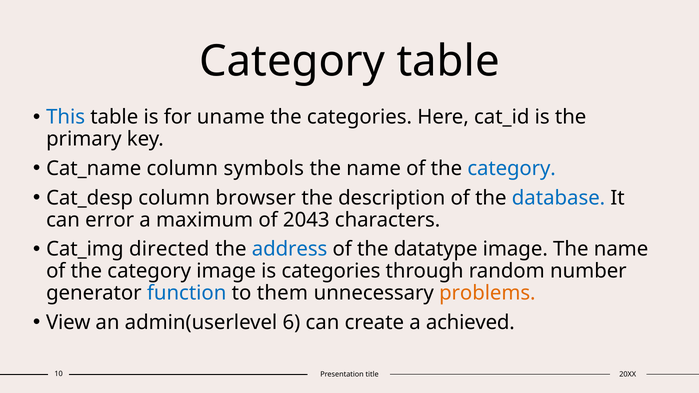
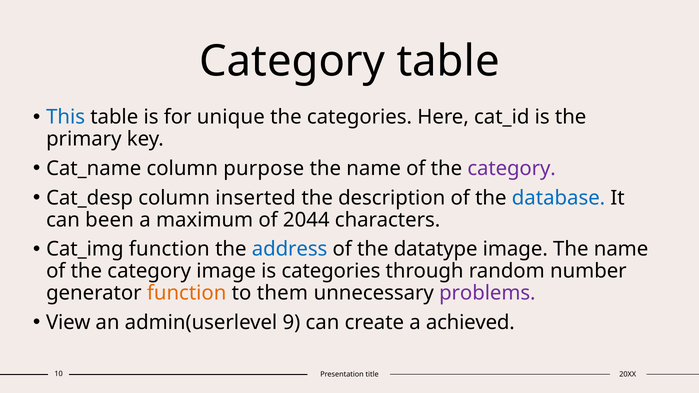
uname: uname -> unique (231, 117)
symbols: symbols -> purpose (264, 169)
category colour: blue -> purple (512, 169)
browser: browser -> inserted (256, 198)
error: error -> been (110, 220)
2043: 2043 -> 2044 (306, 220)
Cat_img directed: directed -> function (169, 249)
function colour: blue -> orange (187, 293)
problems colour: orange -> purple (487, 293)
6: 6 -> 9 (291, 323)
